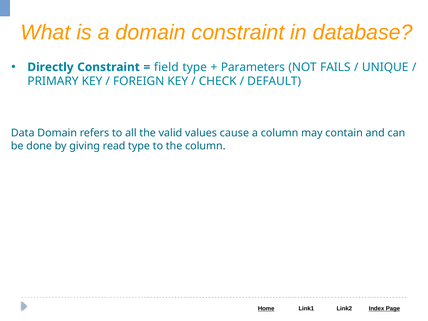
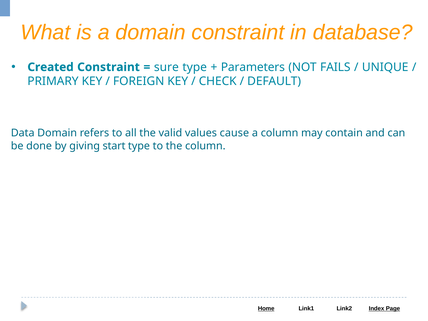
Directly: Directly -> Created (51, 67)
field: field -> sure (166, 67)
read: read -> start (114, 146)
